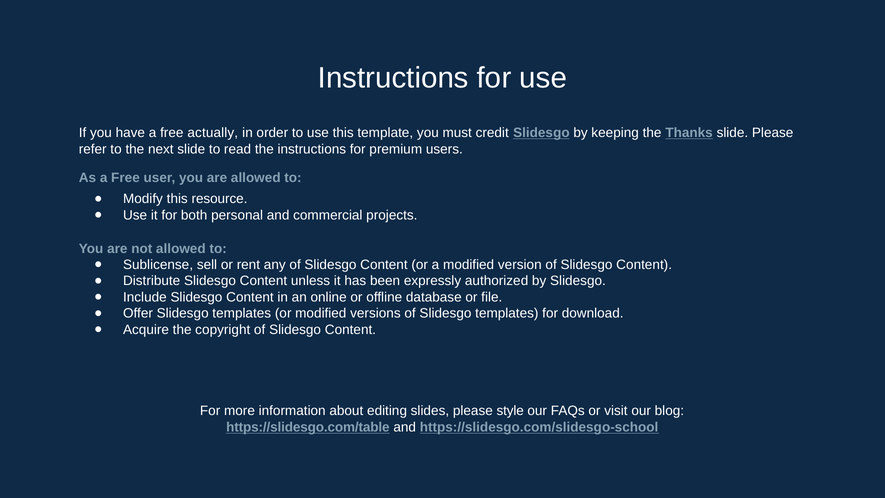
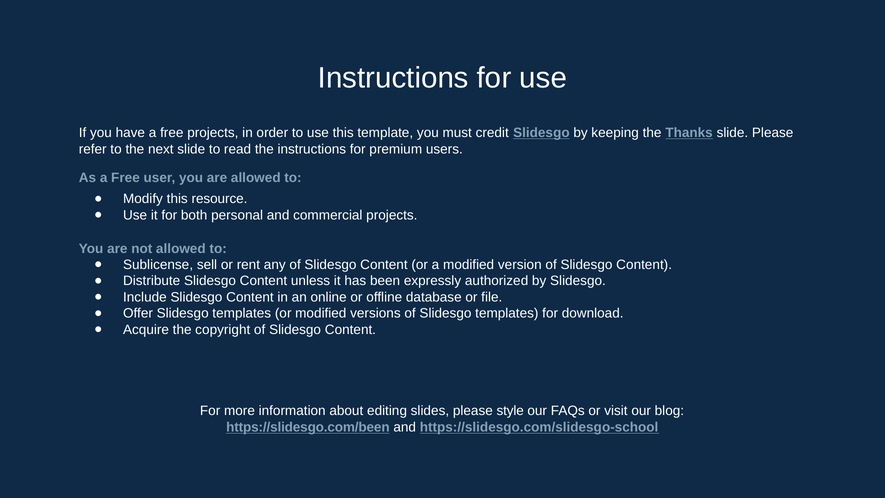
free actually: actually -> projects (213, 133)
https://slidesgo.com/table: https://slidesgo.com/table -> https://slidesgo.com/been (308, 427)
